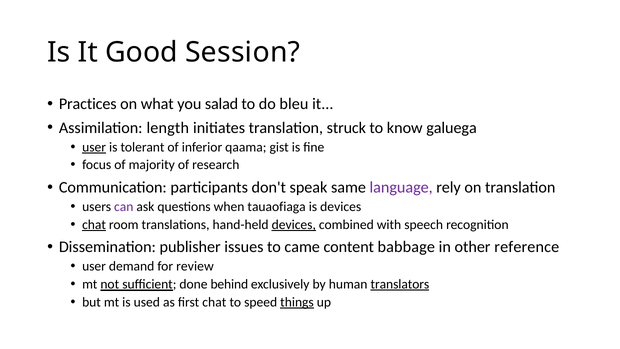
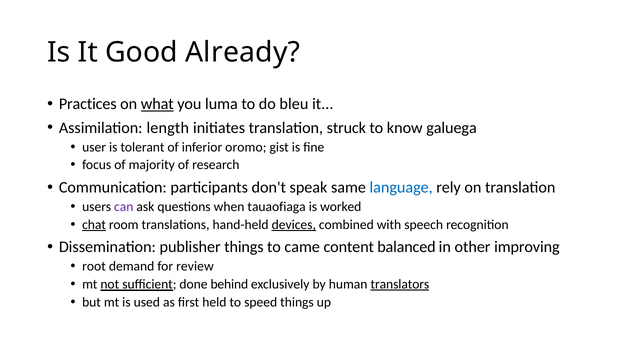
Session: Session -> Already (243, 52)
what underline: none -> present (157, 104)
salad: salad -> luma (221, 104)
user underline: present -> none (94, 147)
qaama: qaama -> oromo (246, 147)
language colour: purple -> blue (401, 187)
is devices: devices -> worked (341, 207)
publisher issues: issues -> things (244, 247)
babbage: babbage -> balanced (406, 247)
reference: reference -> improving (527, 247)
user: user -> root (94, 266)
first chat: chat -> held (214, 302)
things underline: present -> none (297, 302)
